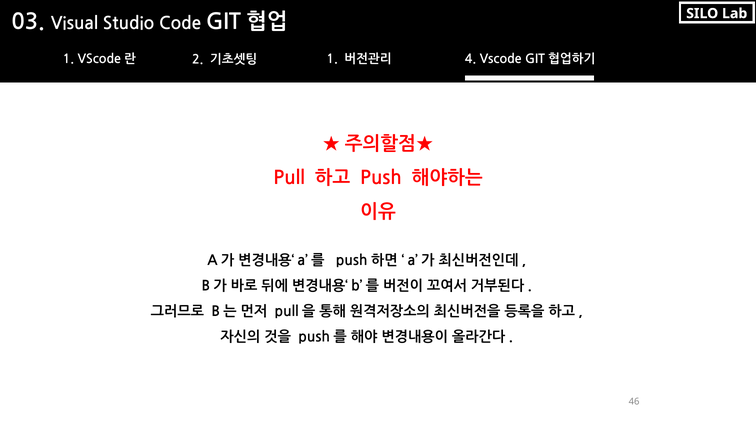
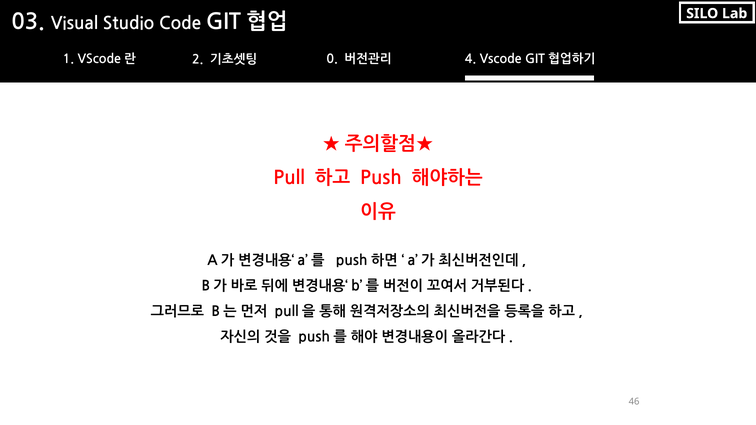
1: 1 -> 0 (332, 59)
